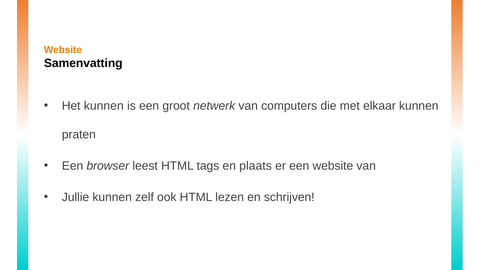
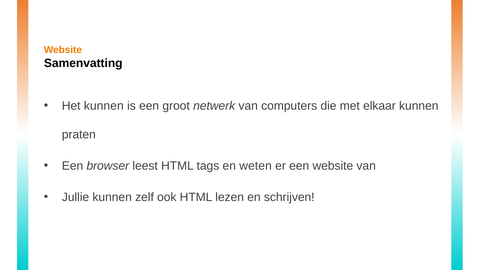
plaats: plaats -> weten (256, 166)
